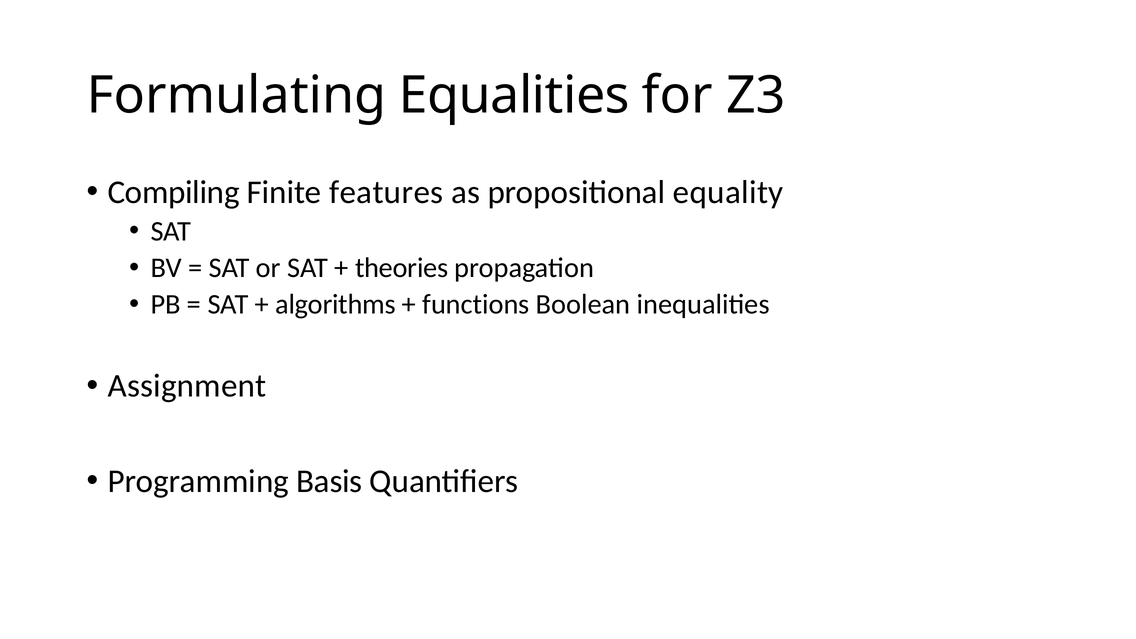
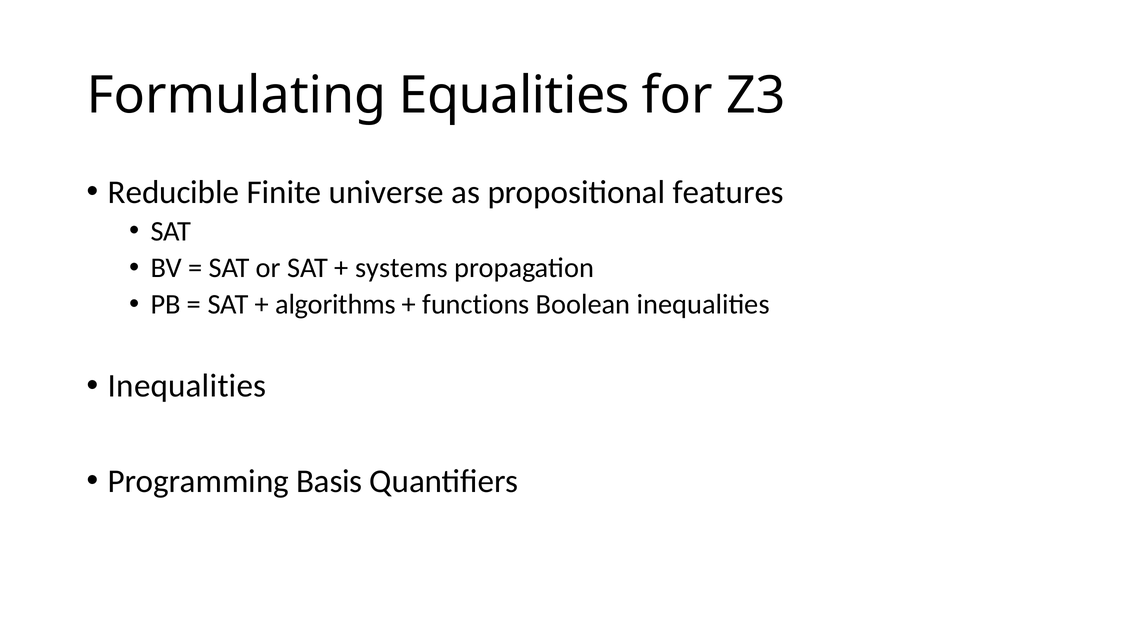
Compiling: Compiling -> Reducible (174, 192)
features: features -> universe (386, 192)
equality: equality -> features (728, 192)
theories: theories -> systems (401, 268)
Assignment: Assignment -> Inequalities (187, 386)
